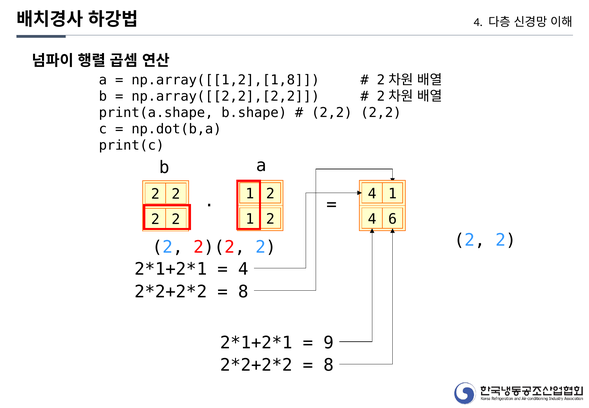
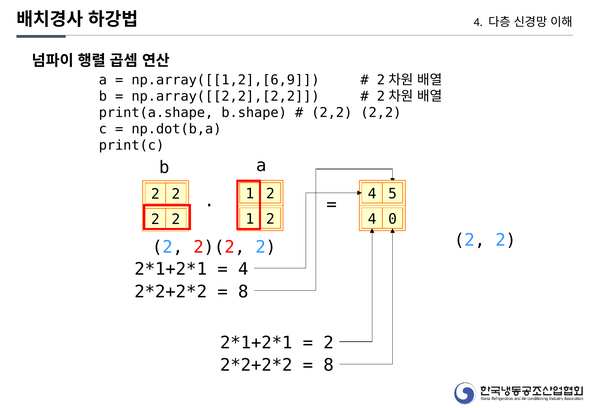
np.array([[1,2],[1,8: np.array([[1,2],[1,8 -> np.array([[1,2],[6,9 (226, 80)
4 1: 1 -> 5 (393, 194)
6: 6 -> 0 (393, 219)
9: 9 -> 2 (329, 343)
